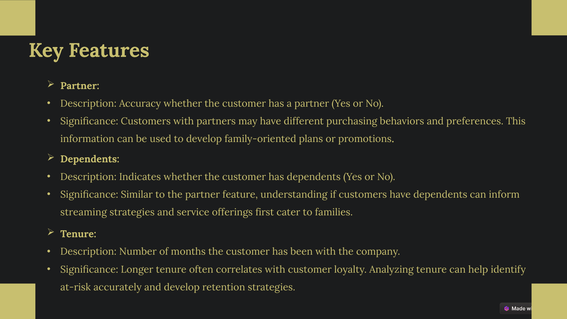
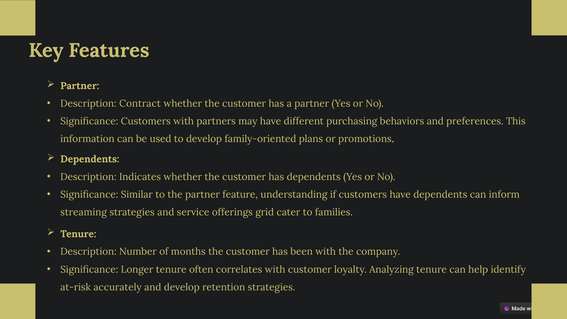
Accuracy: Accuracy -> Contract (140, 104)
first: first -> grid (265, 212)
